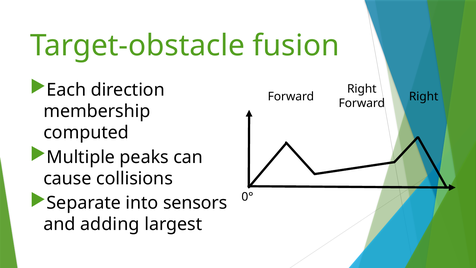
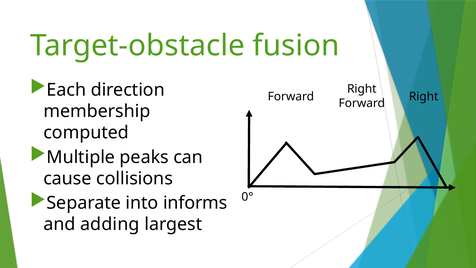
sensors: sensors -> informs (195, 203)
